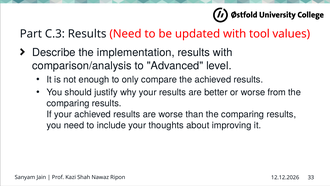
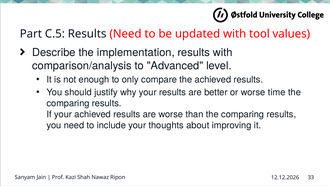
C.3: C.3 -> C.5 (55, 34)
from: from -> time (277, 92)
